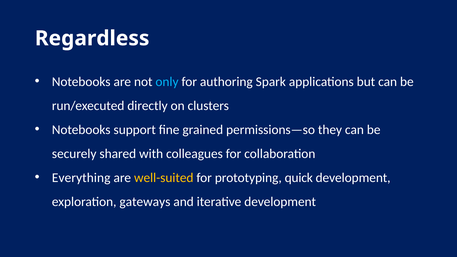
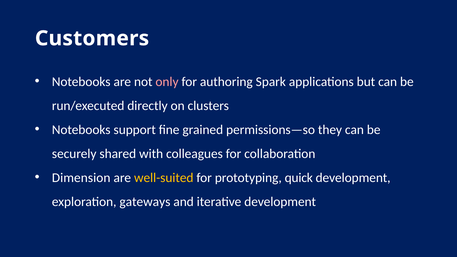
Regardless: Regardless -> Customers (92, 38)
only colour: light blue -> pink (167, 82)
Everything: Everything -> Dimension (81, 178)
